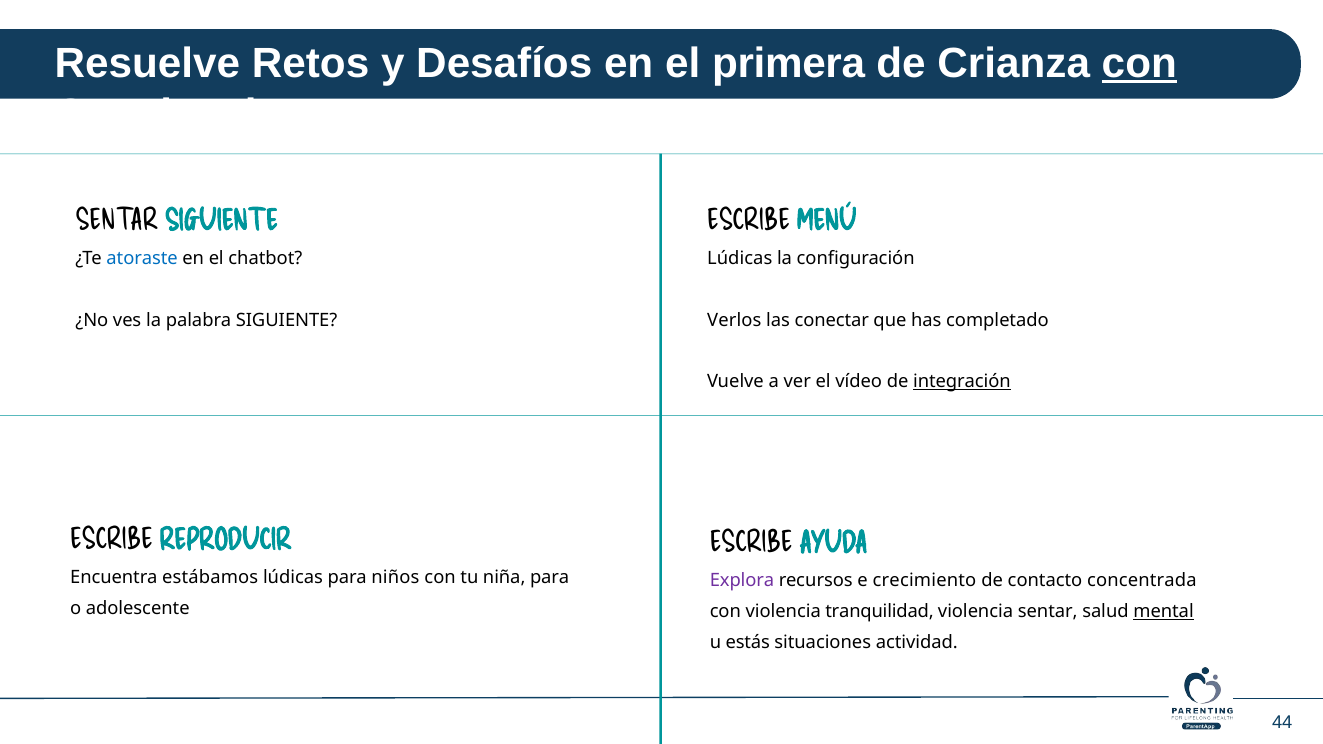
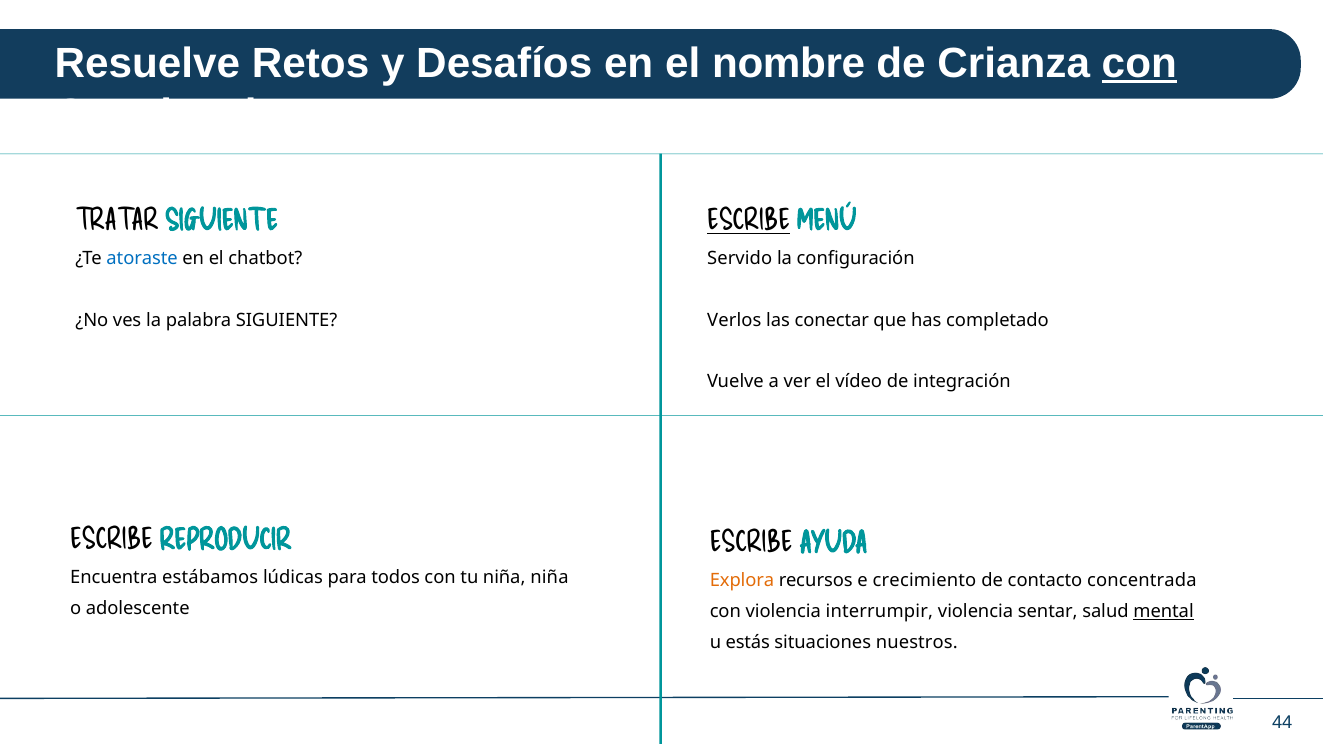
primera: primera -> nombre (789, 63)
SENTAR: SENTAR -> TRATAR (117, 221)
ESCRIBE underline: none -> present (749, 221)
Lúdicas: Lúdicas -> Servido (740, 258)
integración underline: present -> none (962, 382)
niños: niños -> todos (396, 578)
niña para: para -> niña (549, 578)
Explora colour: purple -> orange (742, 581)
tranquilidad: tranquilidad -> interrumpir (879, 612)
actividad: actividad -> nuestros (917, 643)
